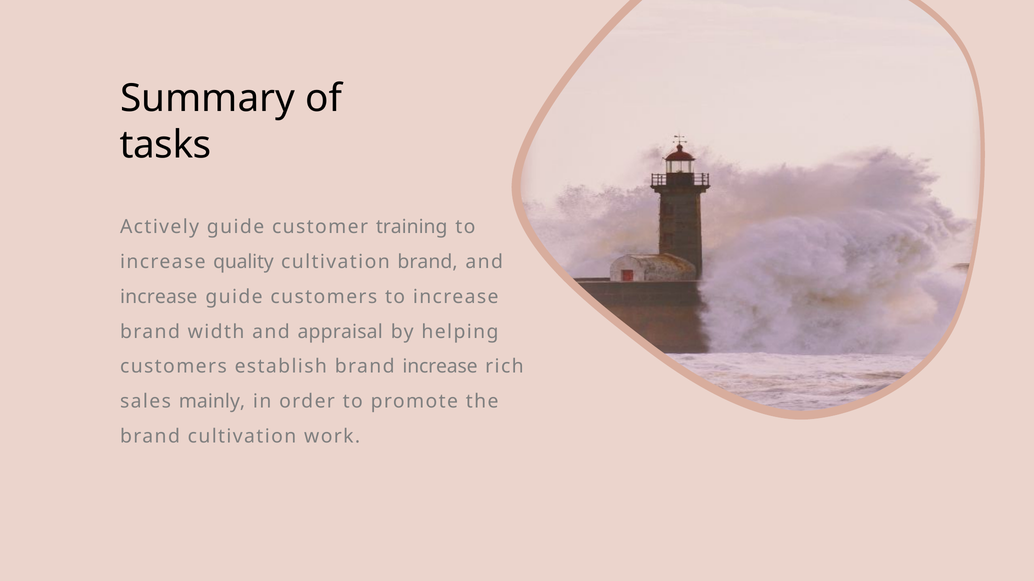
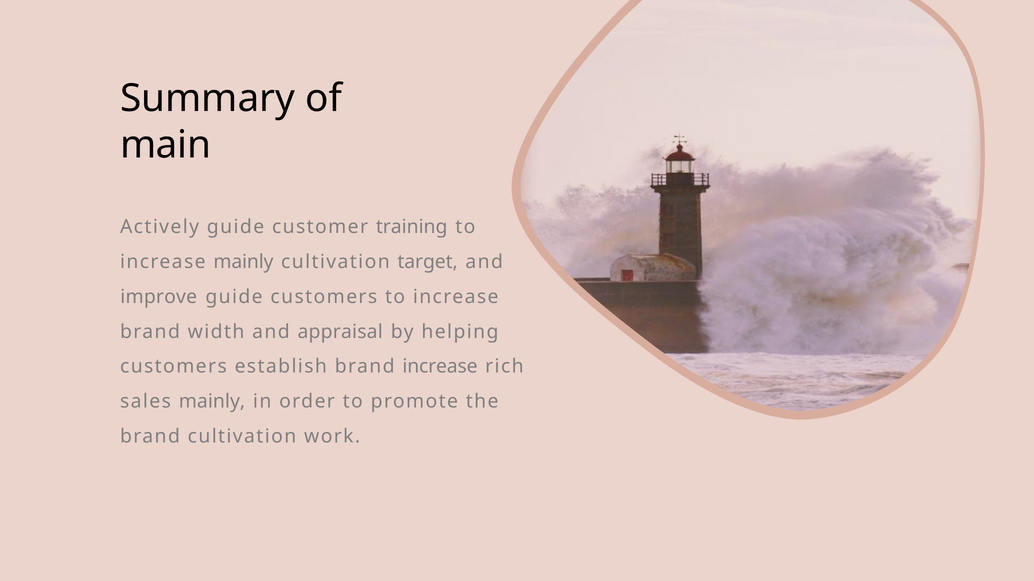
tasks: tasks -> main (166, 145)
increase quality: quality -> mainly (243, 262)
cultivation brand: brand -> target (428, 262)
increase: increase -> improve (159, 297)
